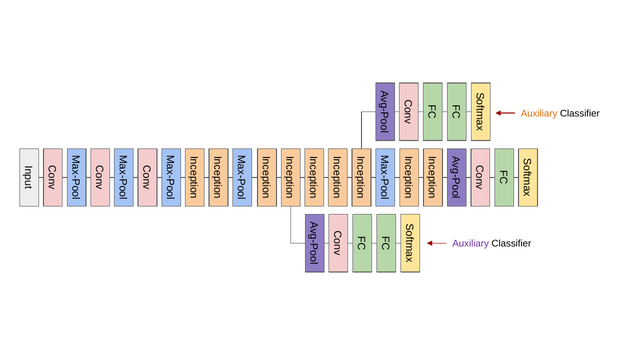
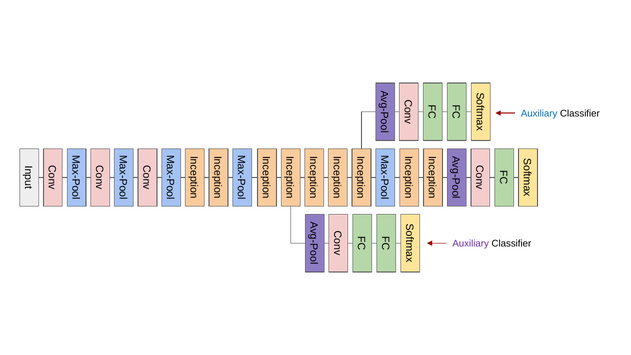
Auxiliary colour: orange -> blue (539, 114)
